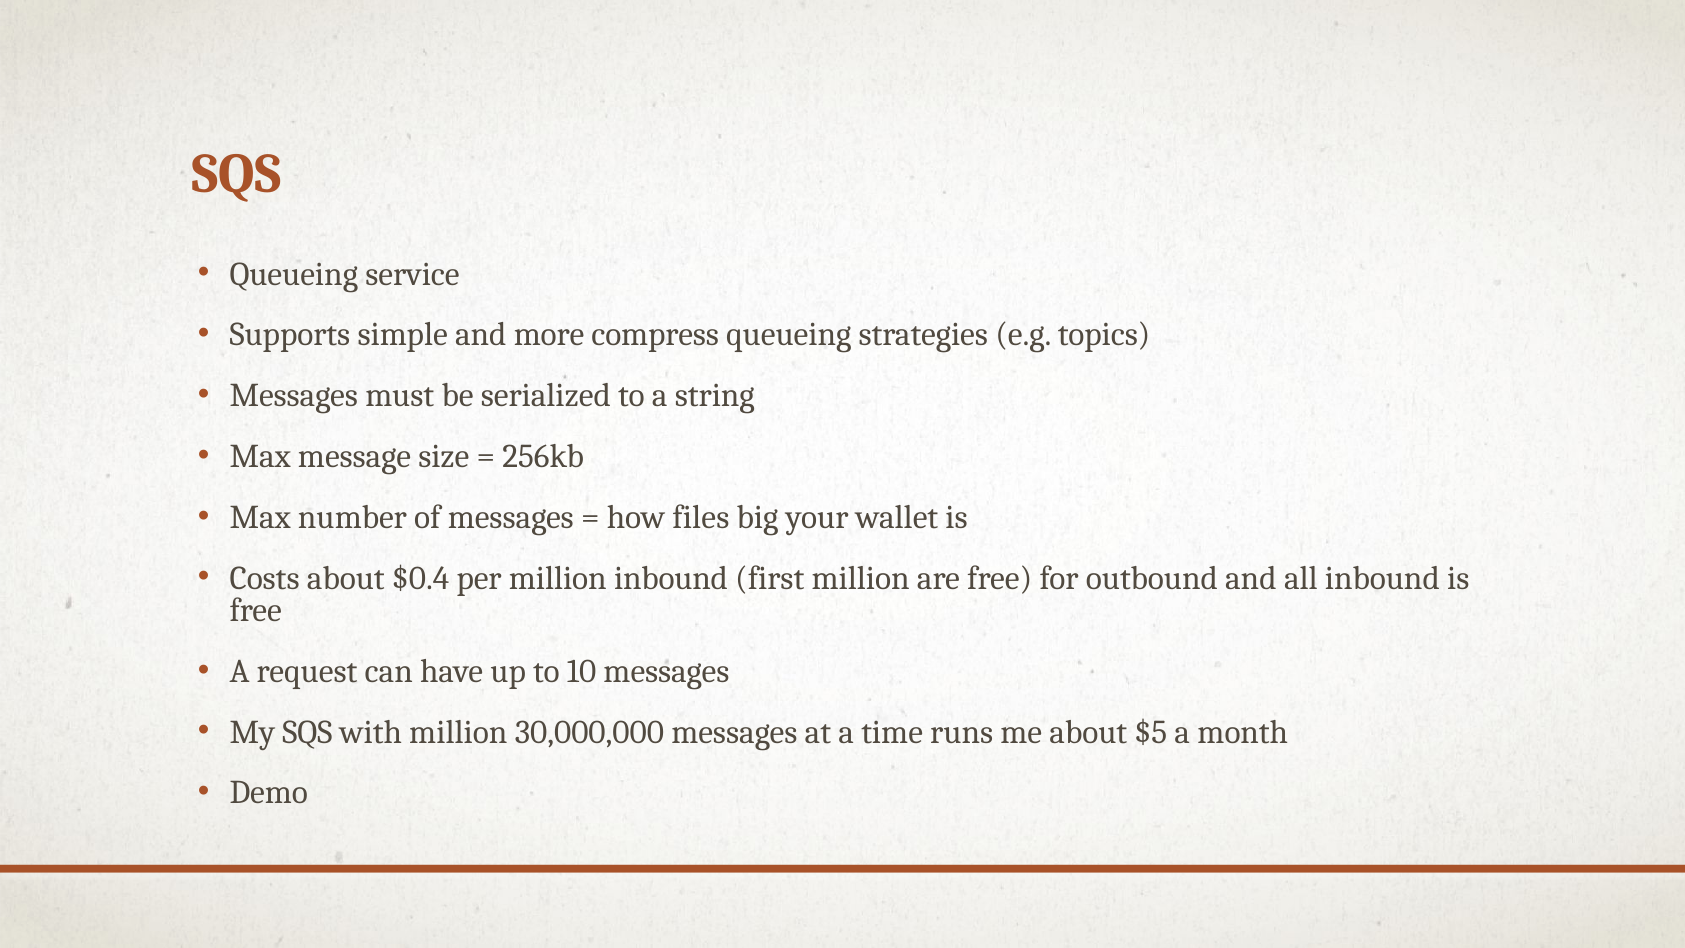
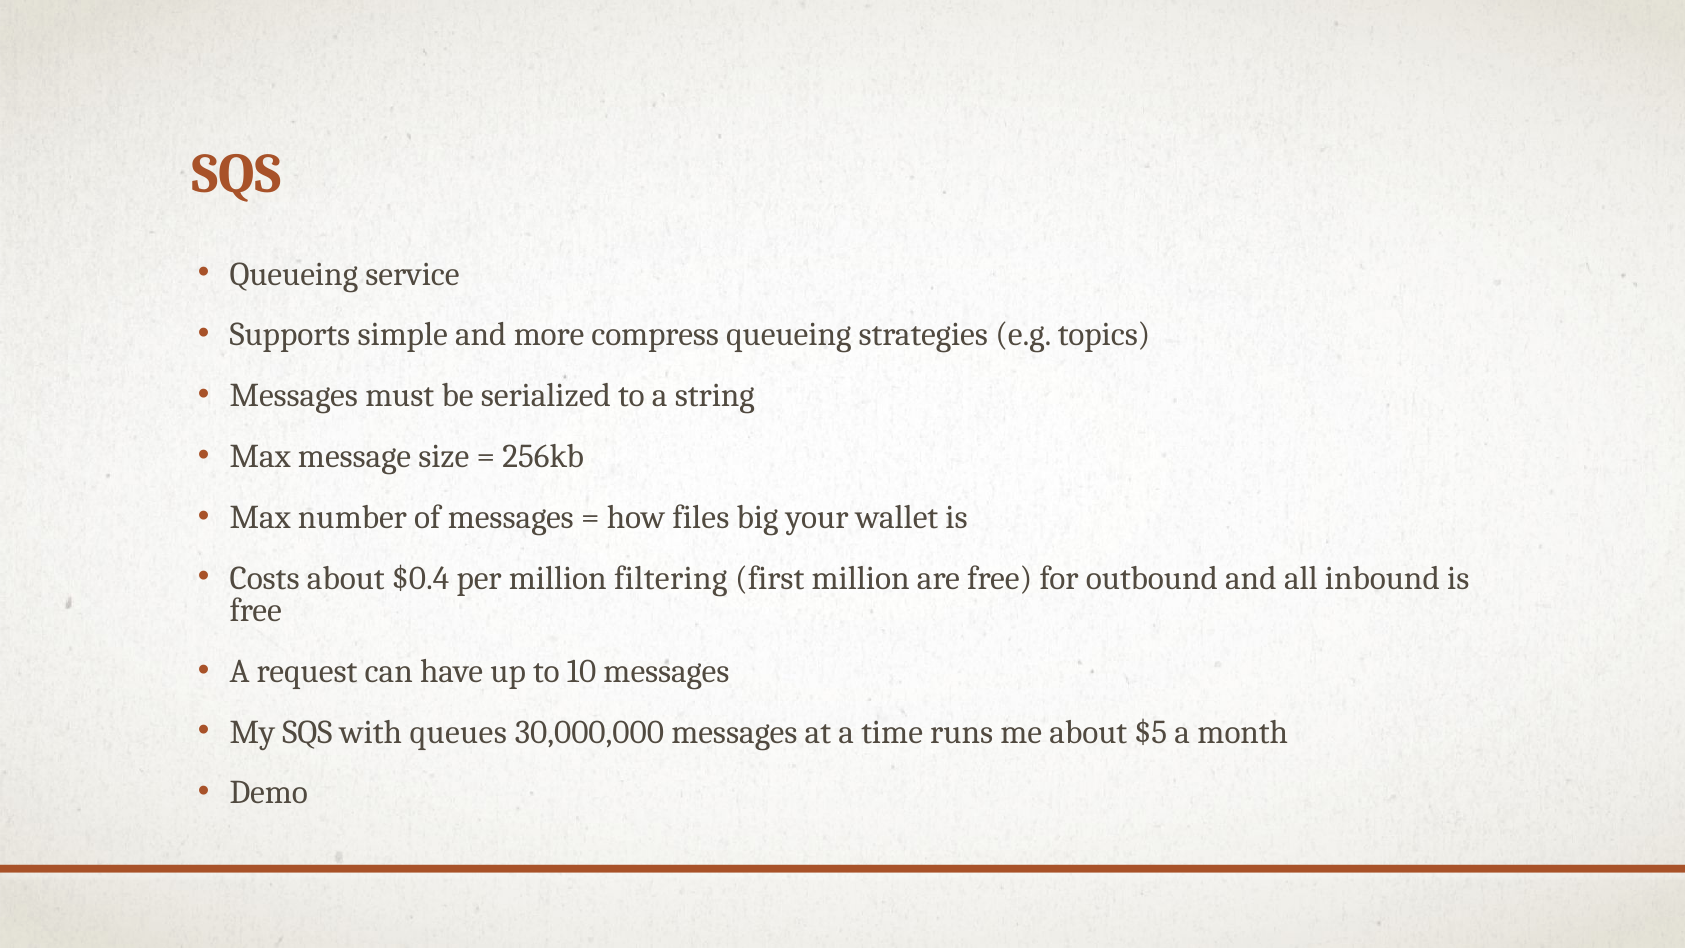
million inbound: inbound -> filtering (671, 578)
with million: million -> queues (458, 732)
